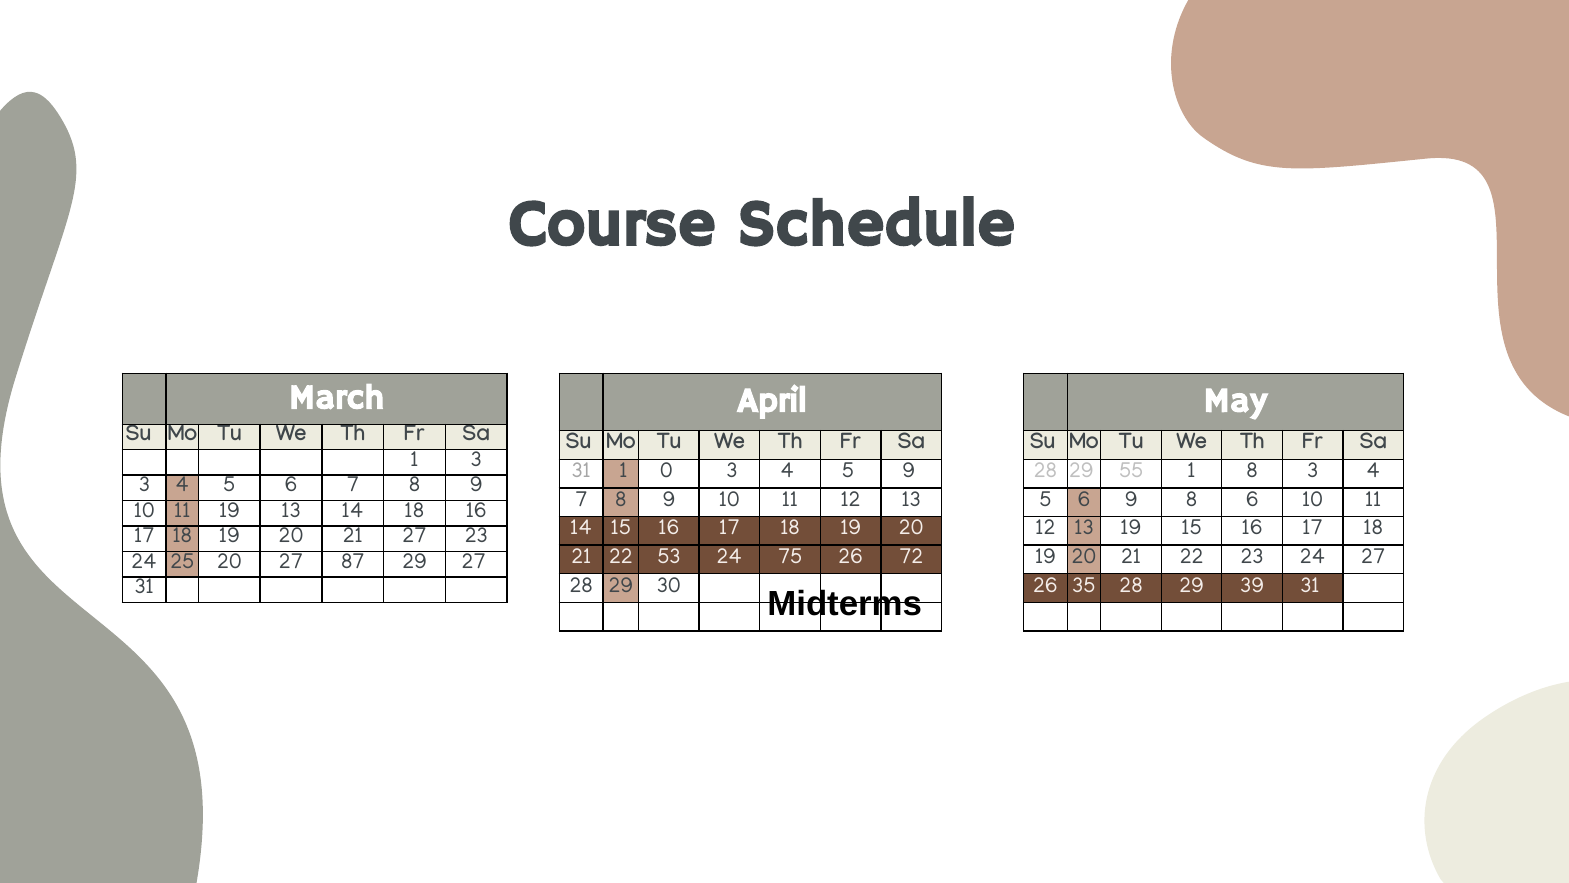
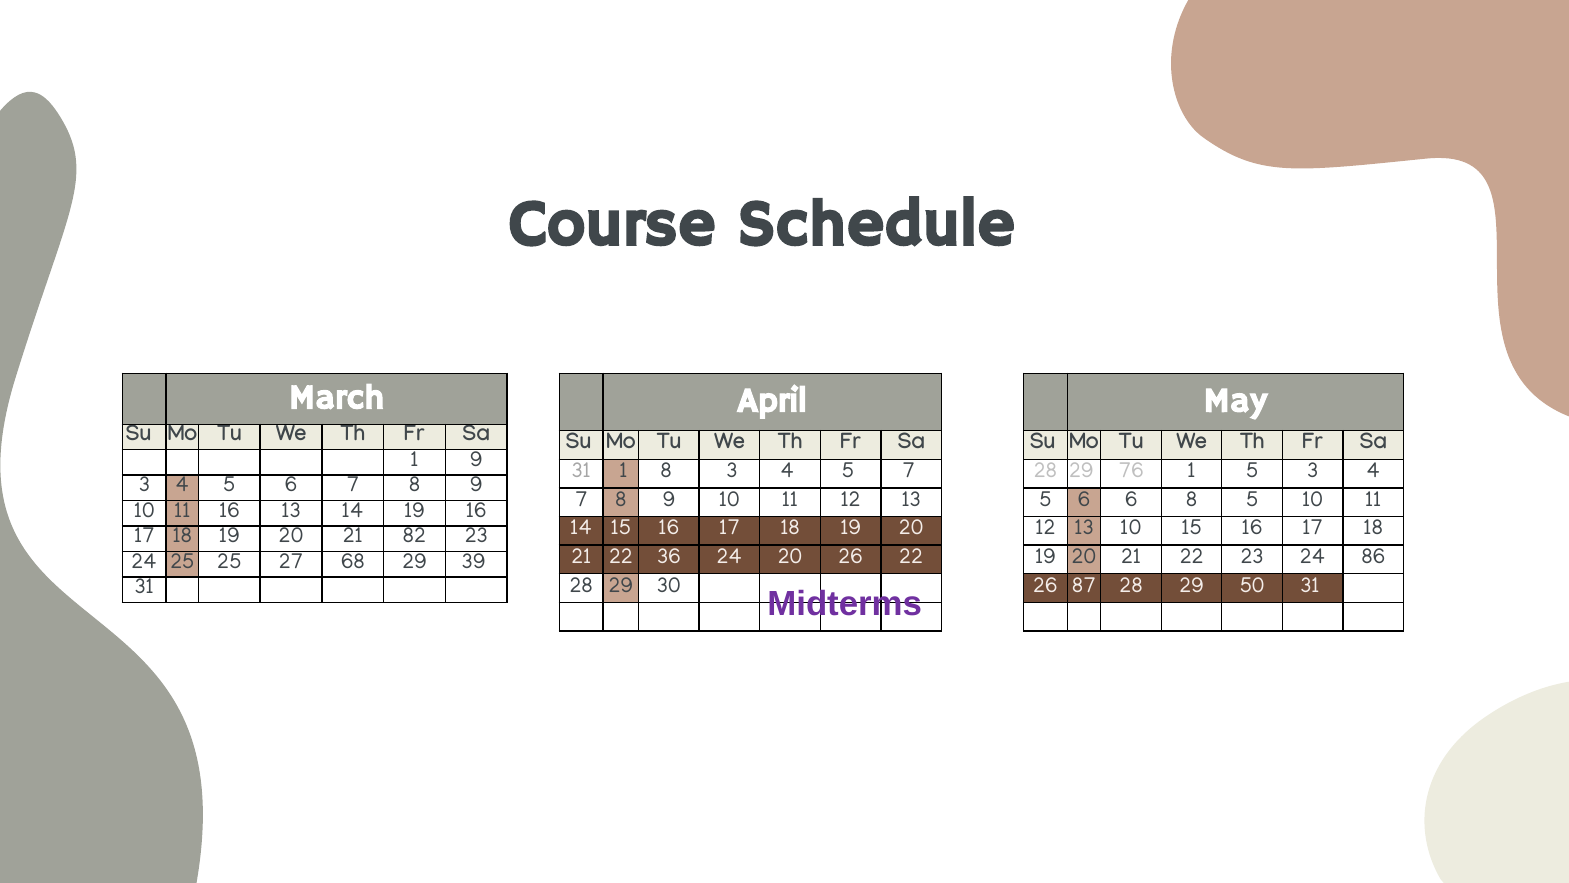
1 3: 3 -> 9 (476, 459)
0: 0 -> 8 (666, 470)
5 9: 9 -> 7 (909, 470)
55: 55 -> 76 (1131, 470)
1 8: 8 -> 5 (1252, 470)
9: 9 -> 6 (1131, 499)
8 6: 6 -> 5 (1252, 499)
19: 19 -> 16 (229, 510)
14 18: 18 -> 19 (415, 510)
19: 19 -> 10 (1131, 527)
21 27: 27 -> 82 (414, 535)
53: 53 -> 36 (669, 556)
24 75: 75 -> 20 (790, 556)
26 72: 72 -> 22 (911, 556)
27: 27 -> 86 (1373, 556)
25 20: 20 -> 25 (229, 561)
87: 87 -> 68 (353, 561)
29 27: 27 -> 39 (474, 561)
35: 35 -> 87 (1084, 585)
39: 39 -> 50 (1252, 585)
Midterms colour: black -> purple (845, 604)
